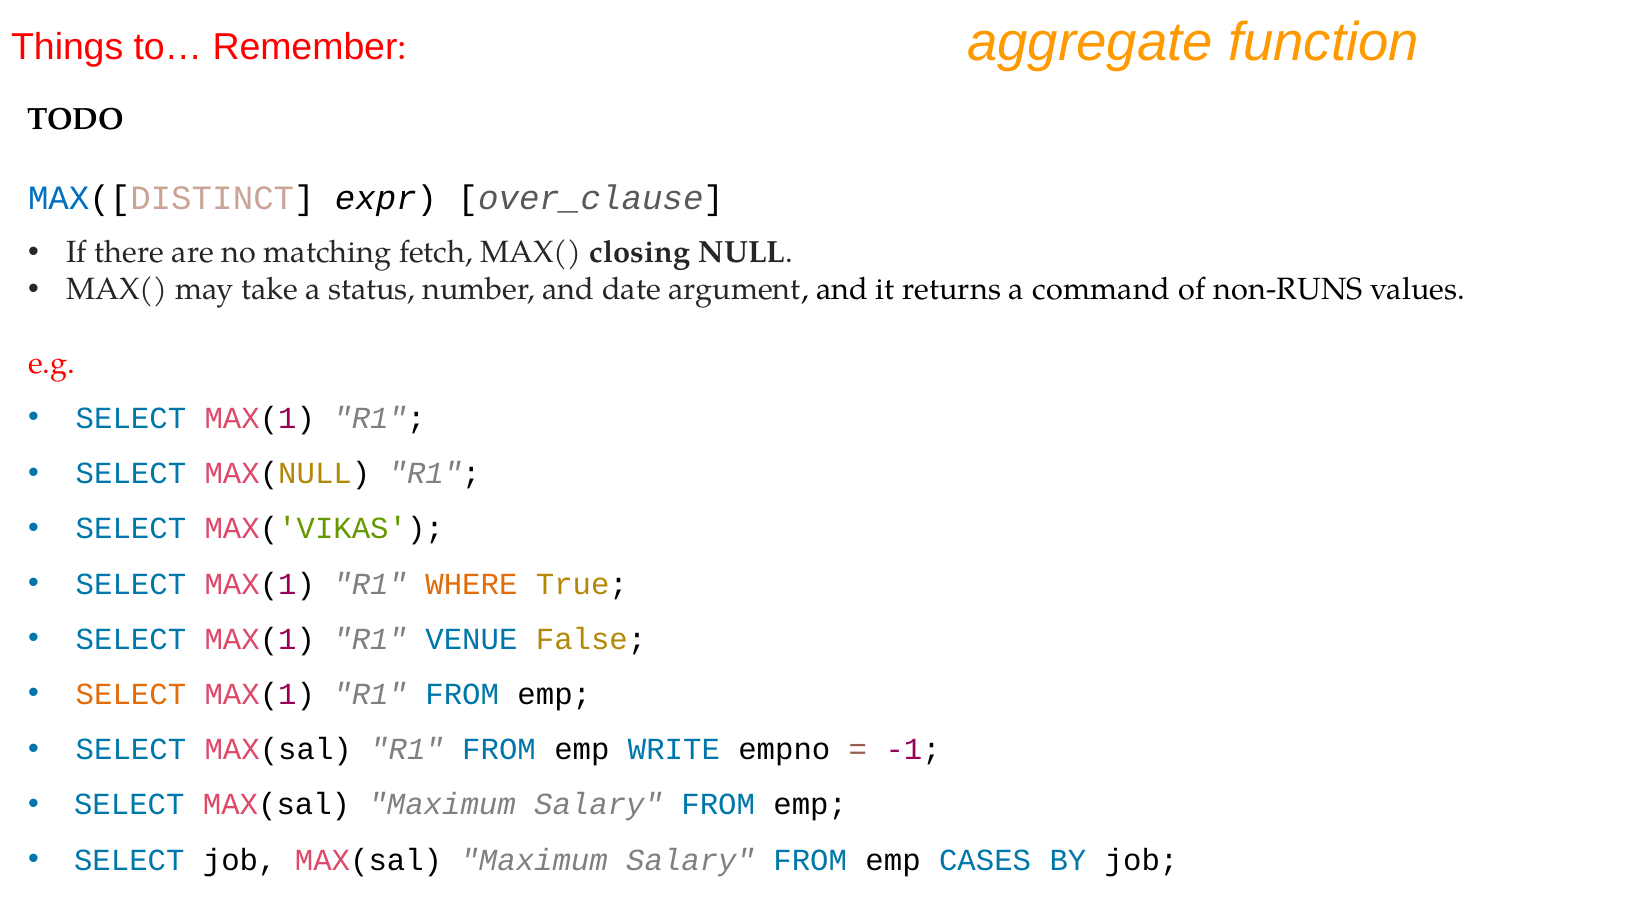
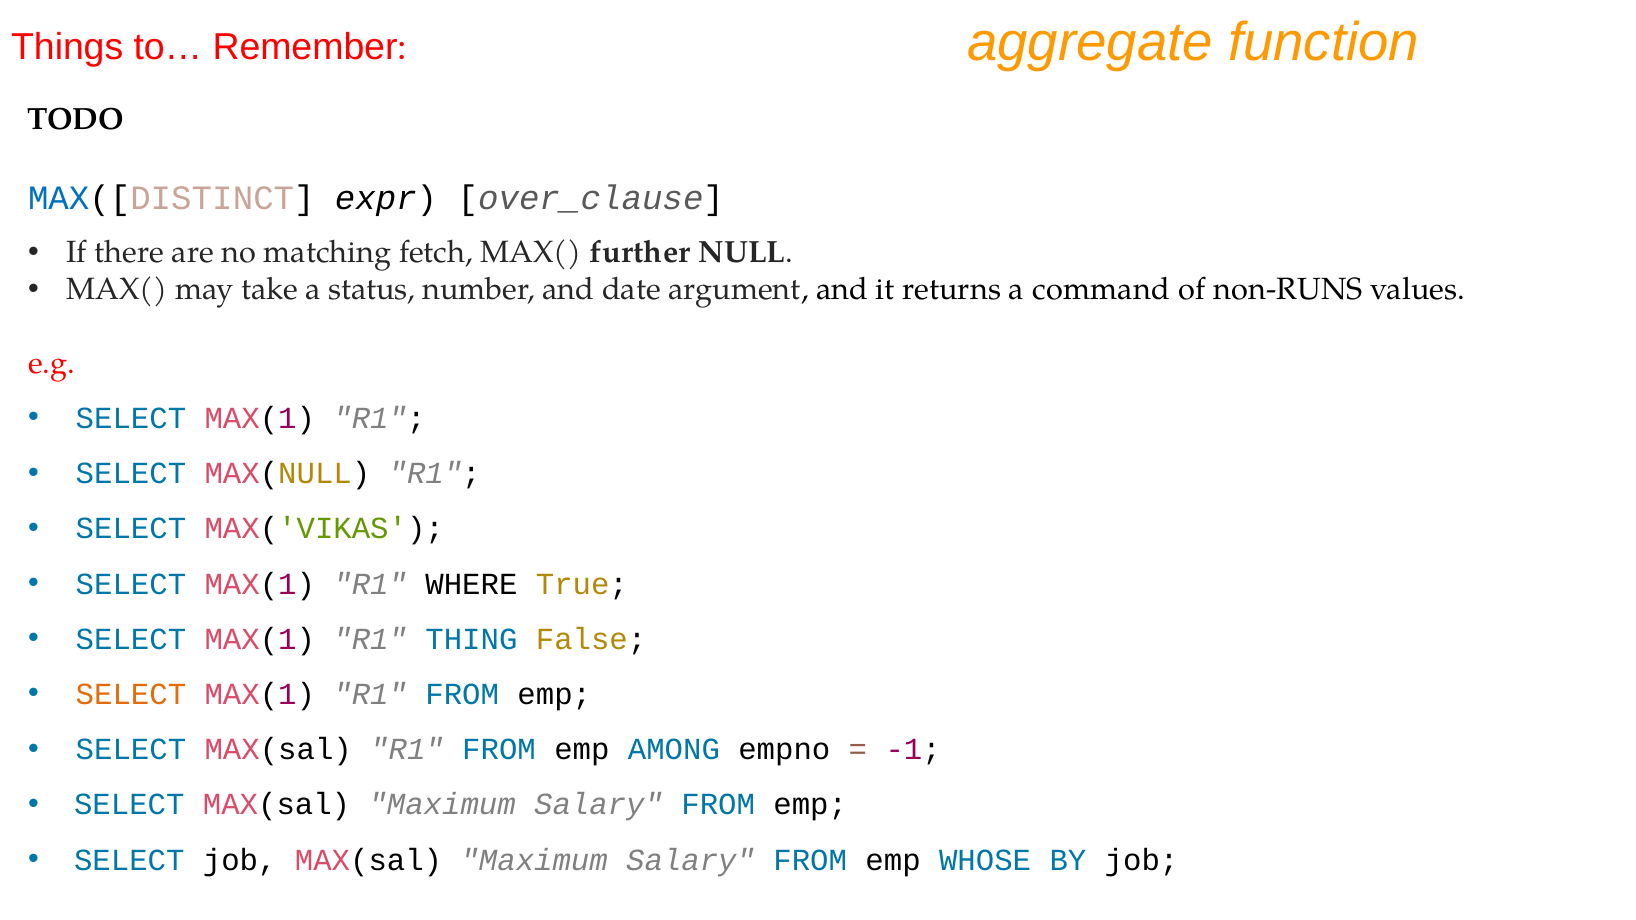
closing: closing -> further (640, 253)
WHERE colour: orange -> black (471, 584)
VENUE: VENUE -> THING (471, 639)
WRITE: WRITE -> AMONG (674, 750)
CASES: CASES -> WHOSE (985, 860)
